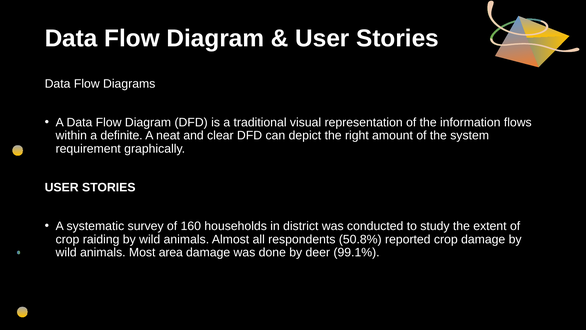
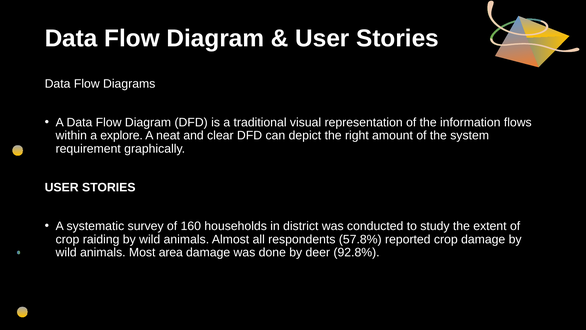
definite: definite -> explore (122, 135)
50.8%: 50.8% -> 57.8% (360, 239)
99.1%: 99.1% -> 92.8% (357, 252)
